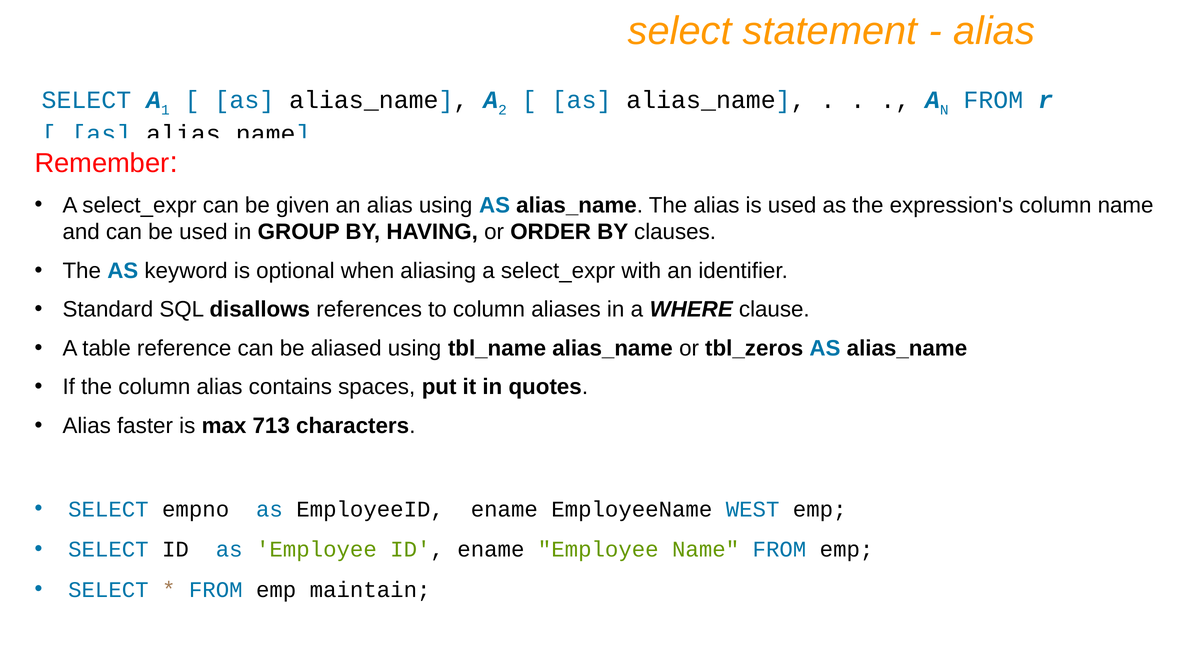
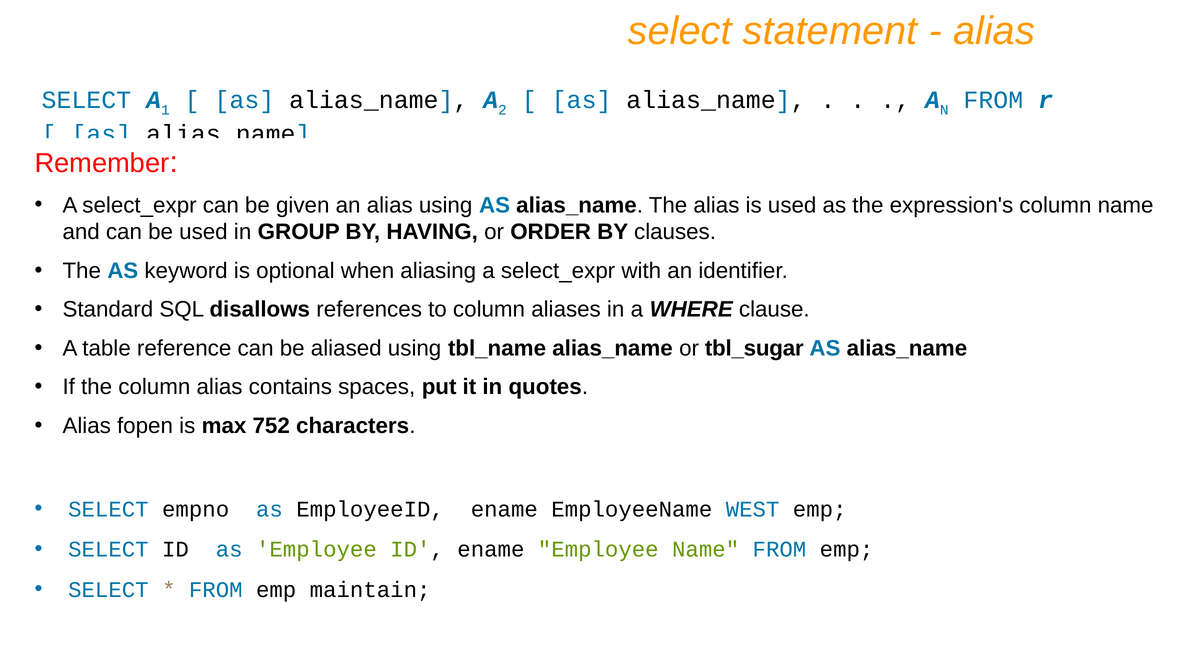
tbl_zeros: tbl_zeros -> tbl_sugar (754, 348)
faster: faster -> fopen (145, 426)
713: 713 -> 752 (271, 426)
